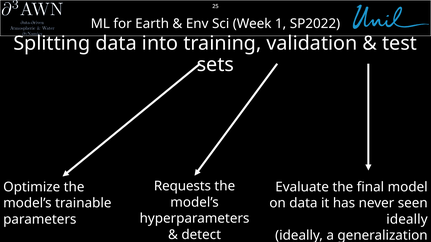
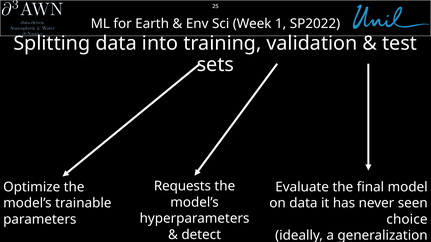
ideally: ideally -> choice (407, 220)
